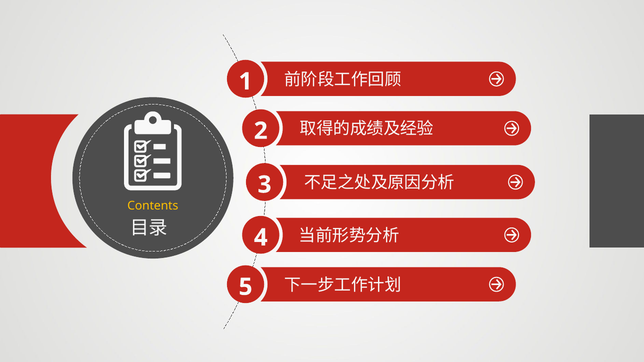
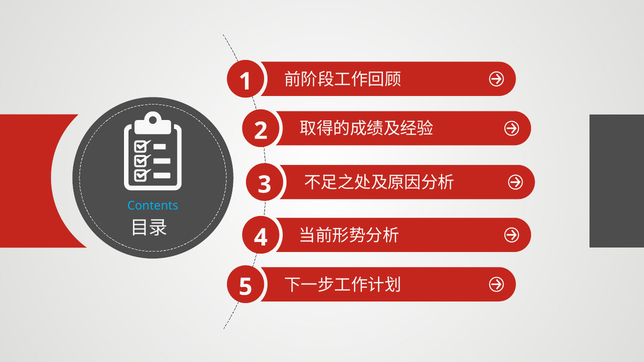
Contents colour: yellow -> light blue (153, 206)
